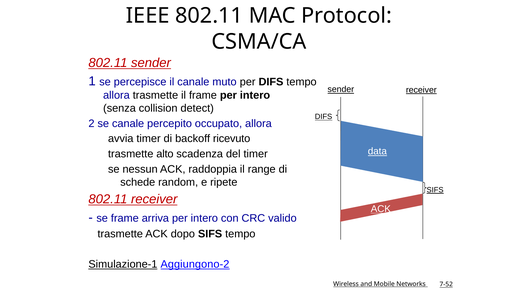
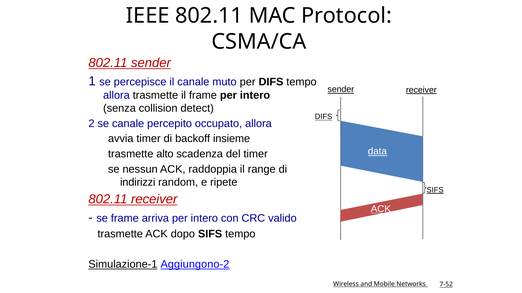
ricevuto: ricevuto -> insieme (232, 139)
schede: schede -> indirizzi (138, 183)
